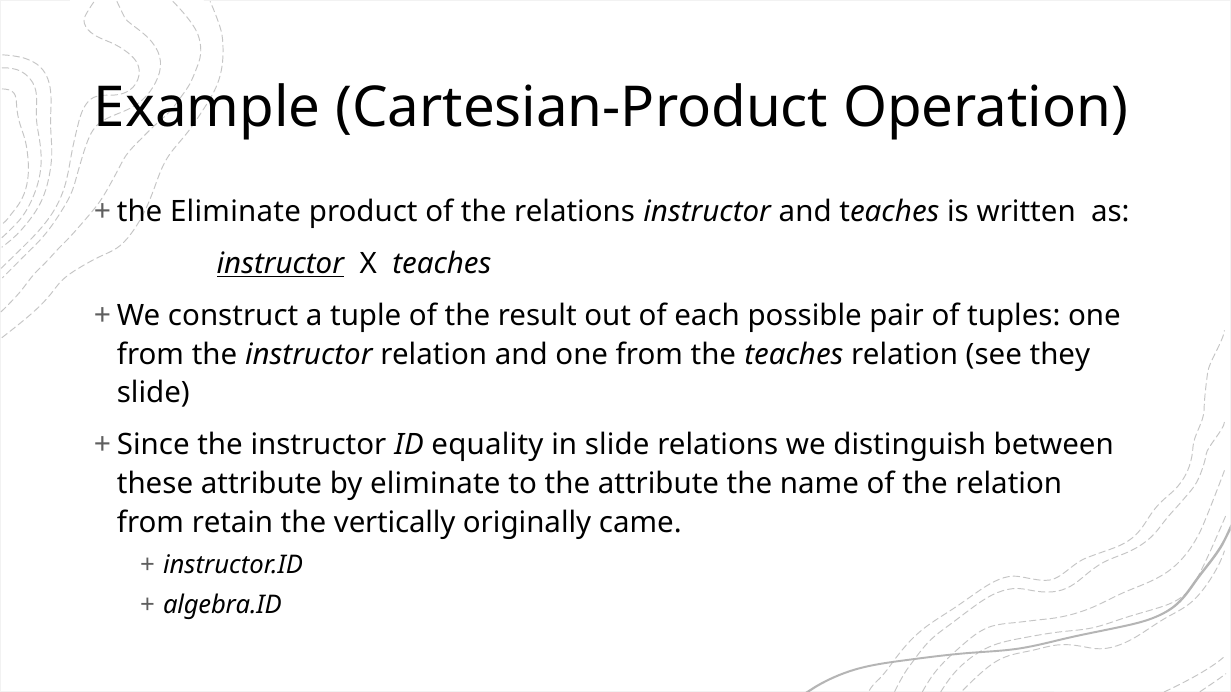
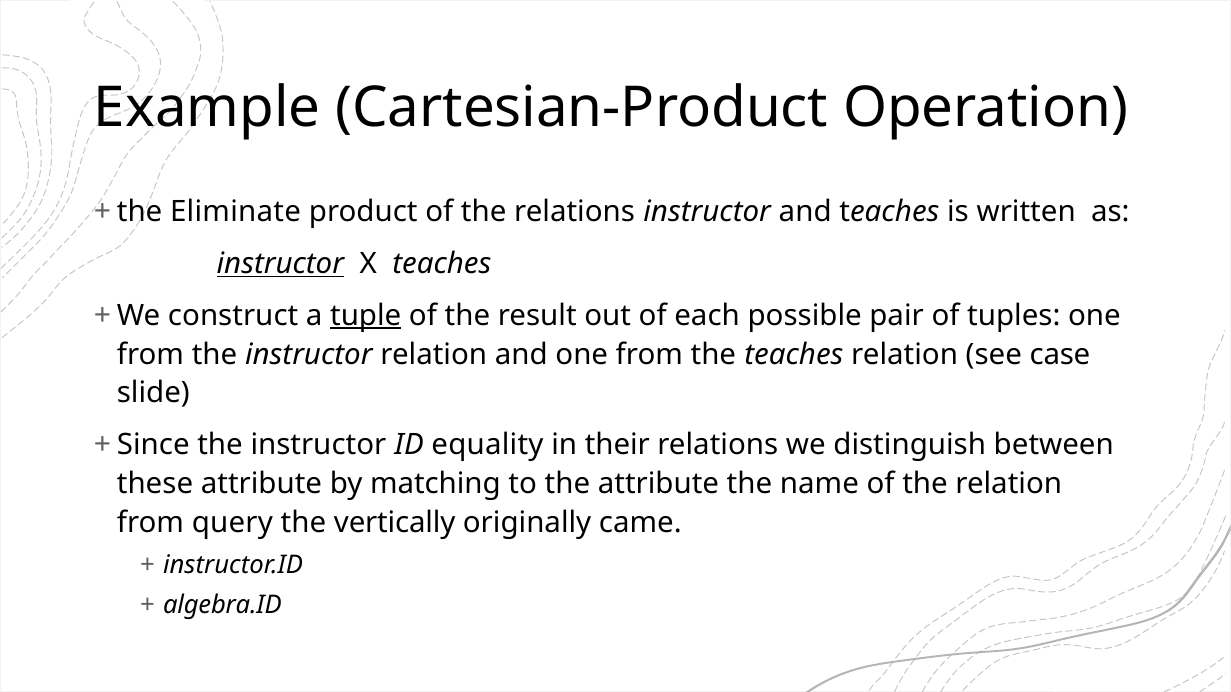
tuple underline: none -> present (366, 316)
they: they -> case (1060, 355)
in slide: slide -> their (617, 445)
by eliminate: eliminate -> matching (435, 484)
retain: retain -> query (232, 523)
